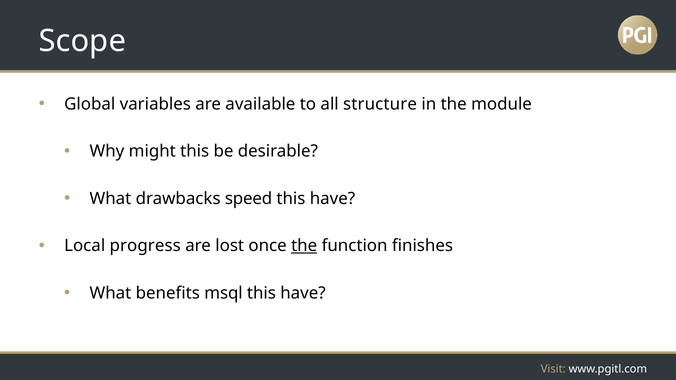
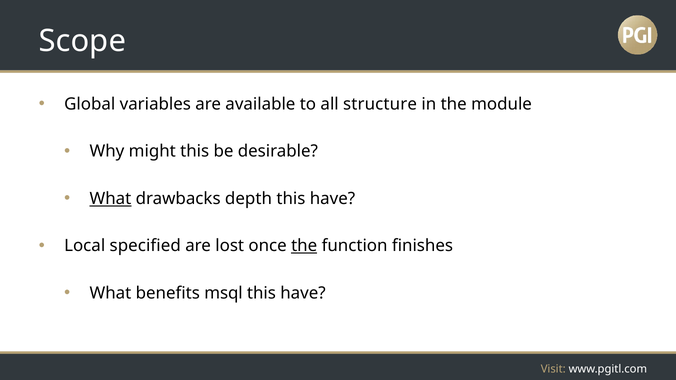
What underline: none -> present (110, 199)
speed: speed -> depth (248, 199)
progress: progress -> specified (145, 246)
